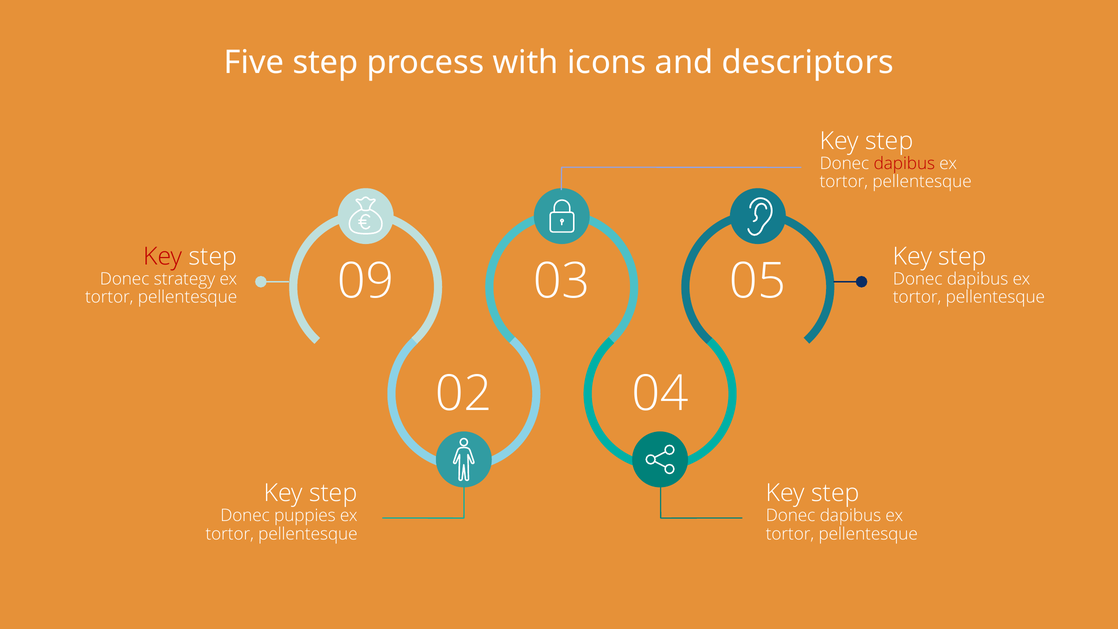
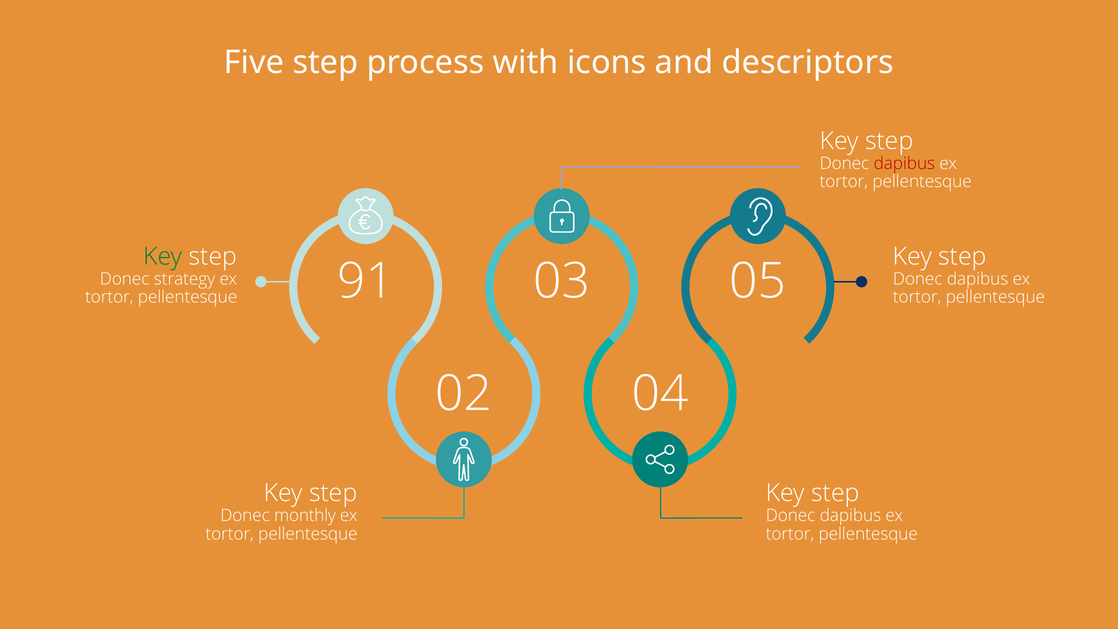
Key colour: red -> green (163, 256)
09: 09 -> 91 (366, 281)
puppies: puppies -> monthly (305, 516)
